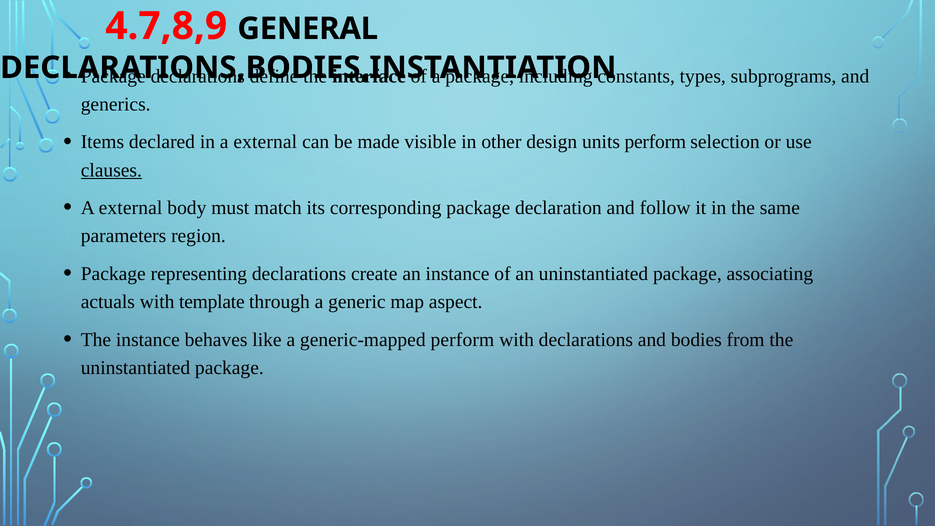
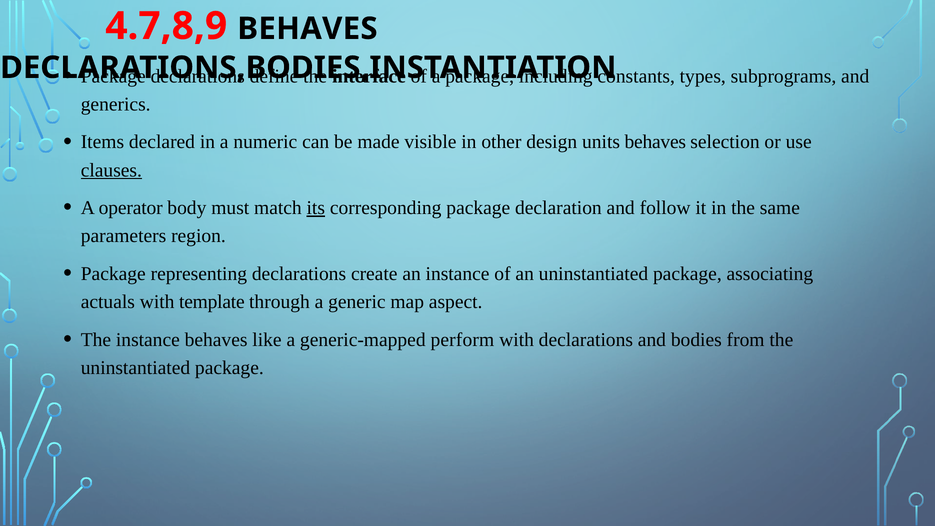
4.7,8,9 GENERAL: GENERAL -> BEHAVES (307, 29)
in a external: external -> numeric (265, 142)
units perform: perform -> behaves (655, 142)
external: external -> operator (131, 208)
its underline: none -> present (316, 208)
